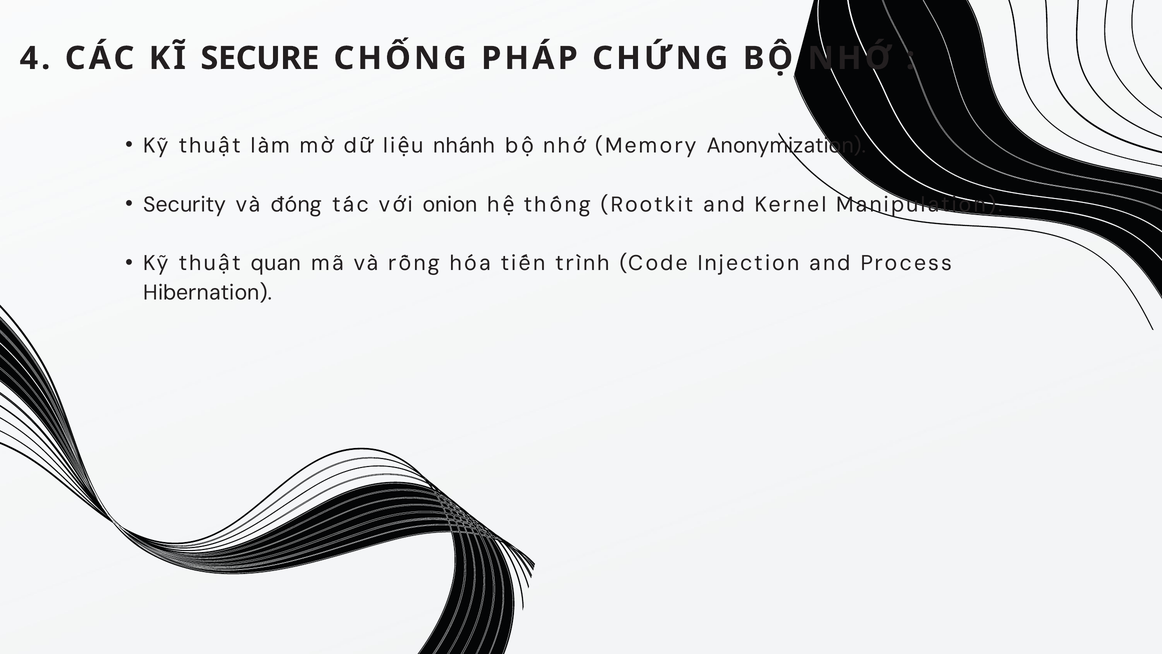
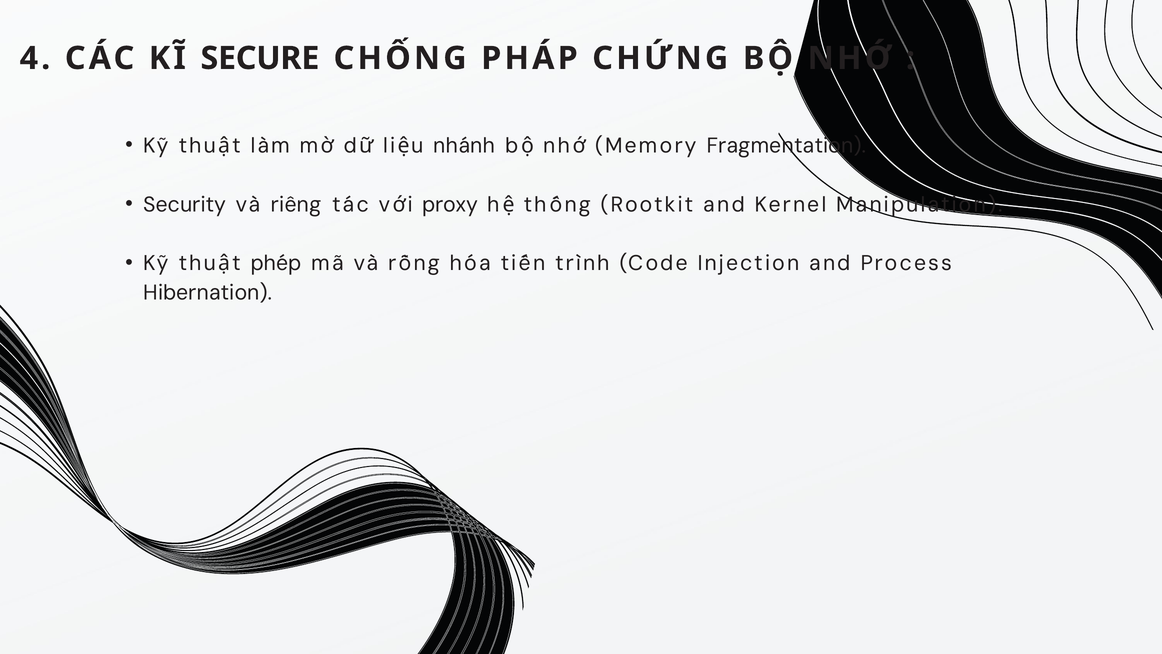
Anonymization: Anonymization -> Fragmentation (786, 145)
đóng: đóng -> riêng (296, 204)
onion: onion -> proxy (450, 204)
quan: quan -> phép (276, 263)
